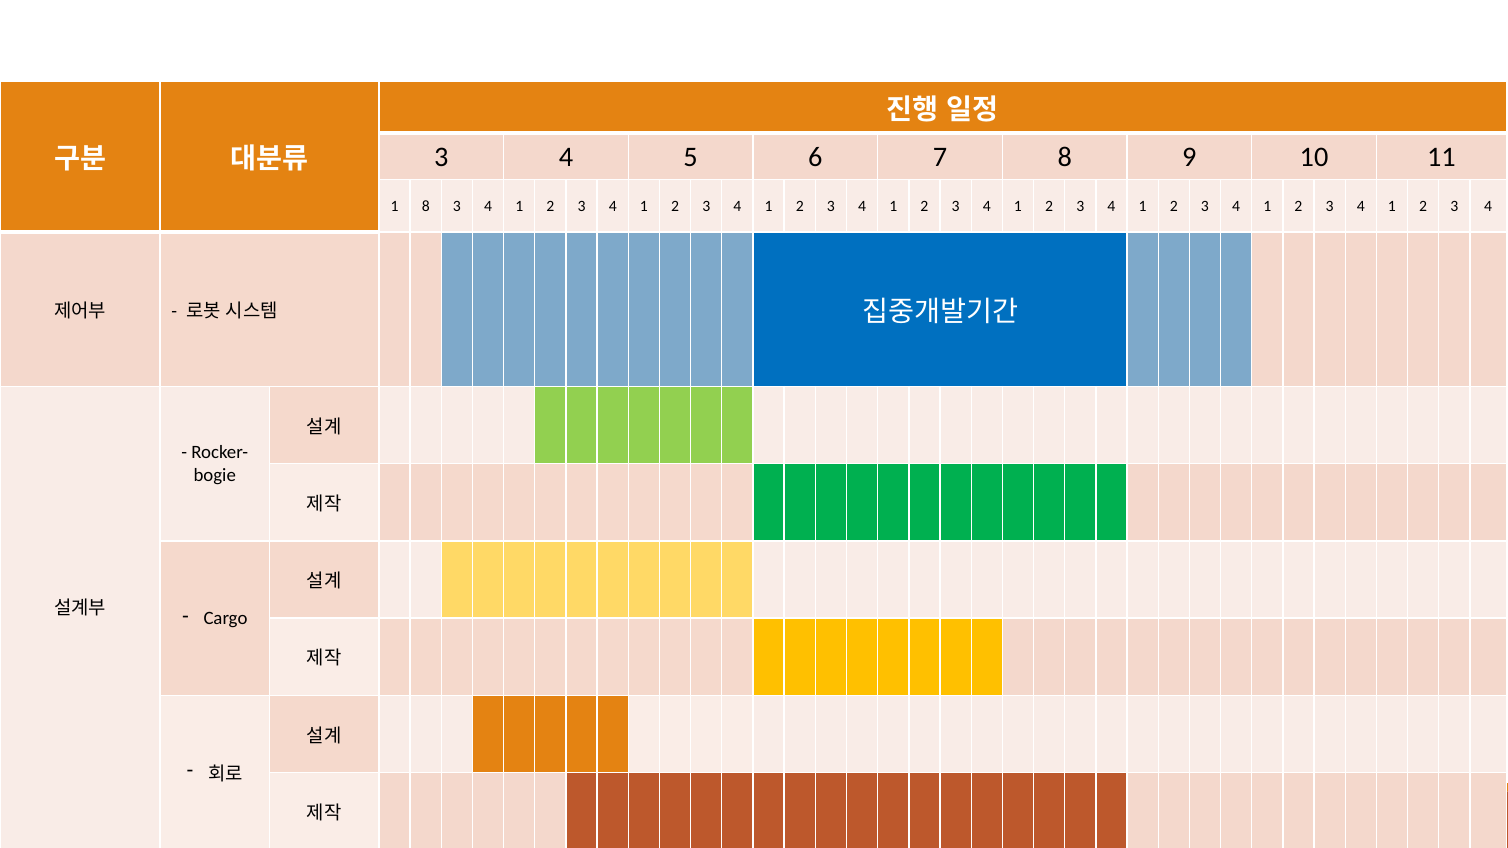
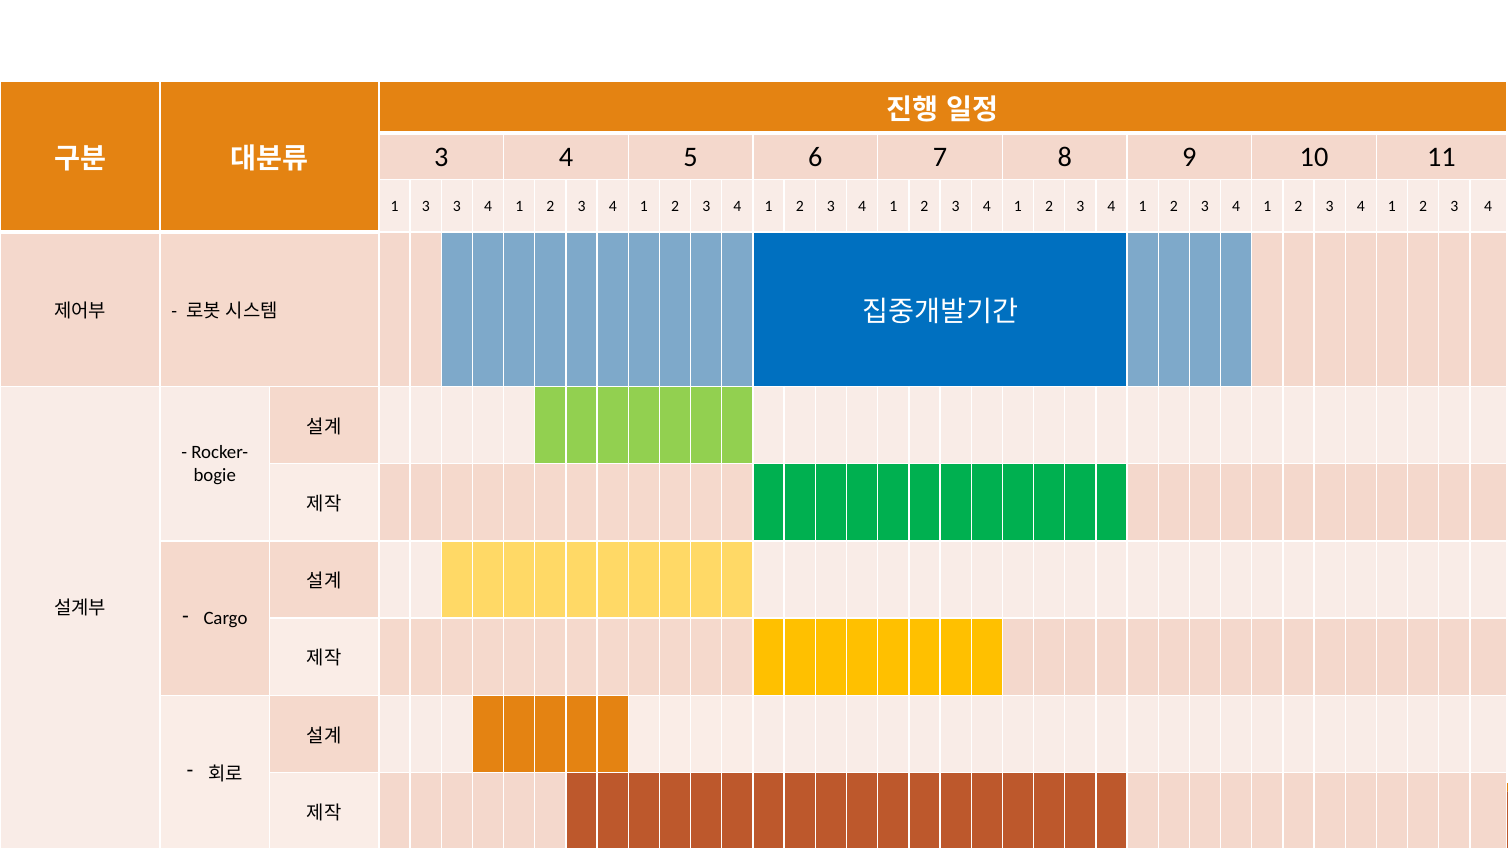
1 8: 8 -> 3 (426, 206)
